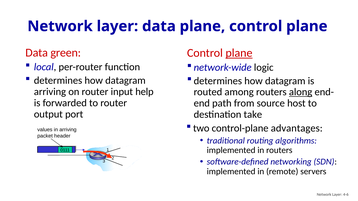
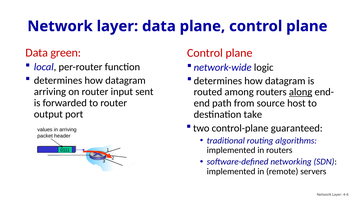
plane underline: present -> none (239, 53)
help: help -> sent (144, 92)
advantages: advantages -> guaranteed (297, 129)
